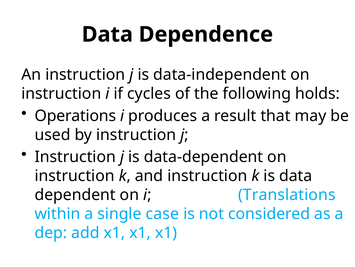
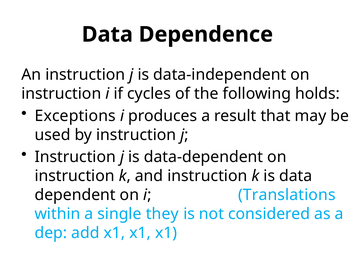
Operations: Operations -> Exceptions (75, 116)
case: case -> they (162, 213)
